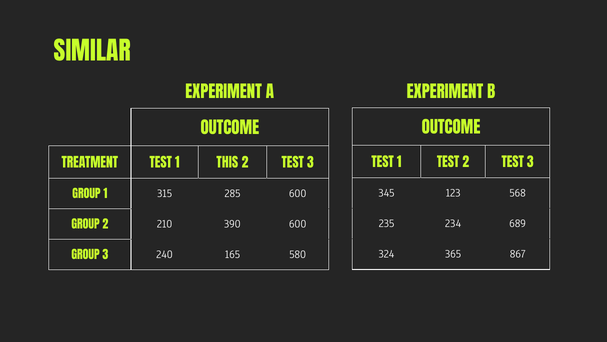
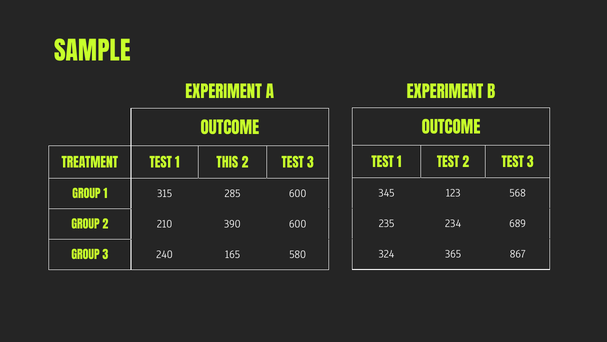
SIMILAR: SIMILAR -> SAMPLE (92, 53)
